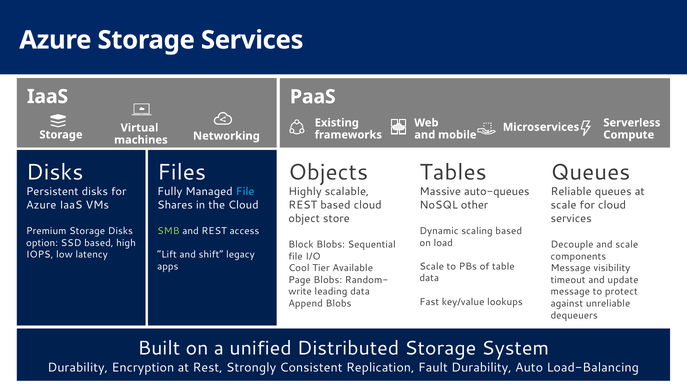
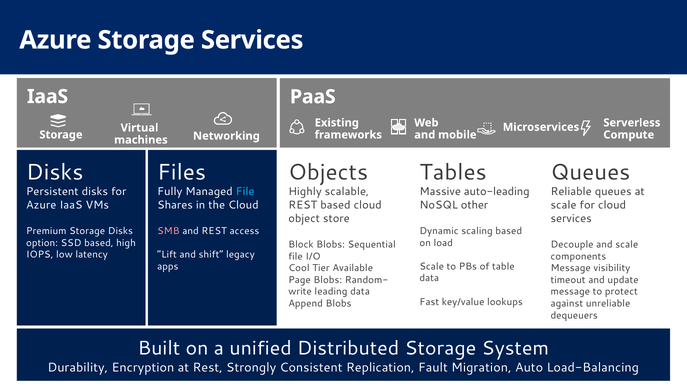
auto-queues: auto-queues -> auto-leading (497, 192)
SMB colour: light green -> pink (168, 231)
Fault Durability: Durability -> Migration (481, 368)
